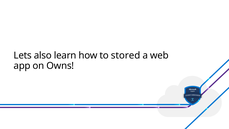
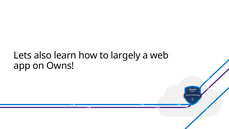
stored: stored -> largely (126, 55)
